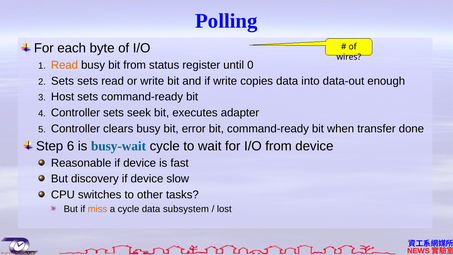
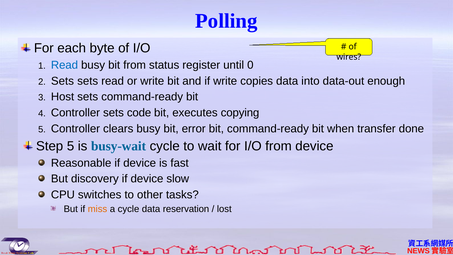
Read colour: orange -> blue (64, 65)
seek: seek -> code (139, 113)
adapter: adapter -> copying (240, 113)
Step 6: 6 -> 5 (71, 146)
subsystem: subsystem -> reservation (186, 209)
